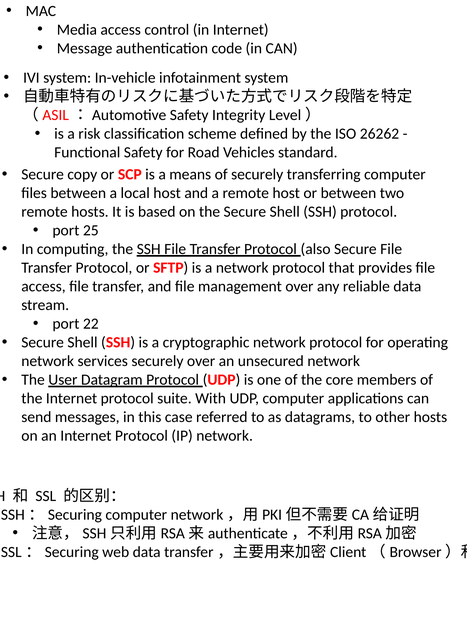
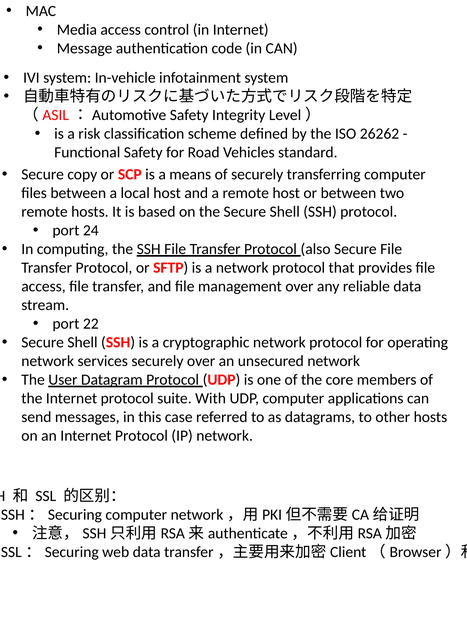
25: 25 -> 24 (91, 231)
